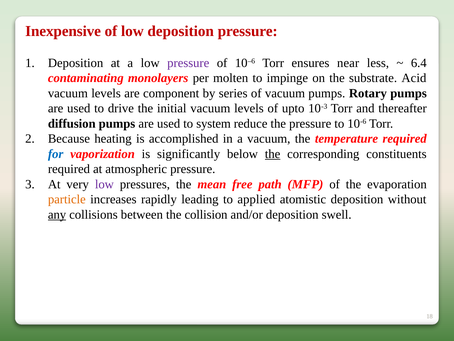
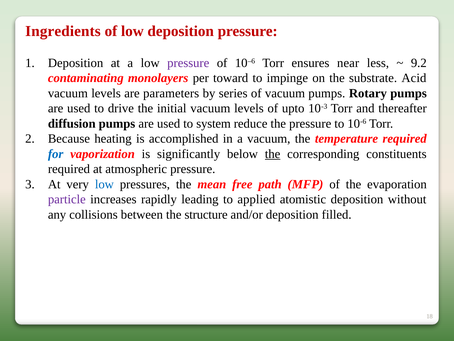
Inexpensive: Inexpensive -> Ingredients (63, 31)
6.4: 6.4 -> 9.2 (419, 63)
molten: molten -> toward (231, 78)
component: component -> parameters (171, 93)
low colour: purple -> blue (104, 184)
particle colour: orange -> purple (67, 199)
any underline: present -> none (57, 214)
collision: collision -> structure (206, 214)
swell: swell -> filled (337, 214)
